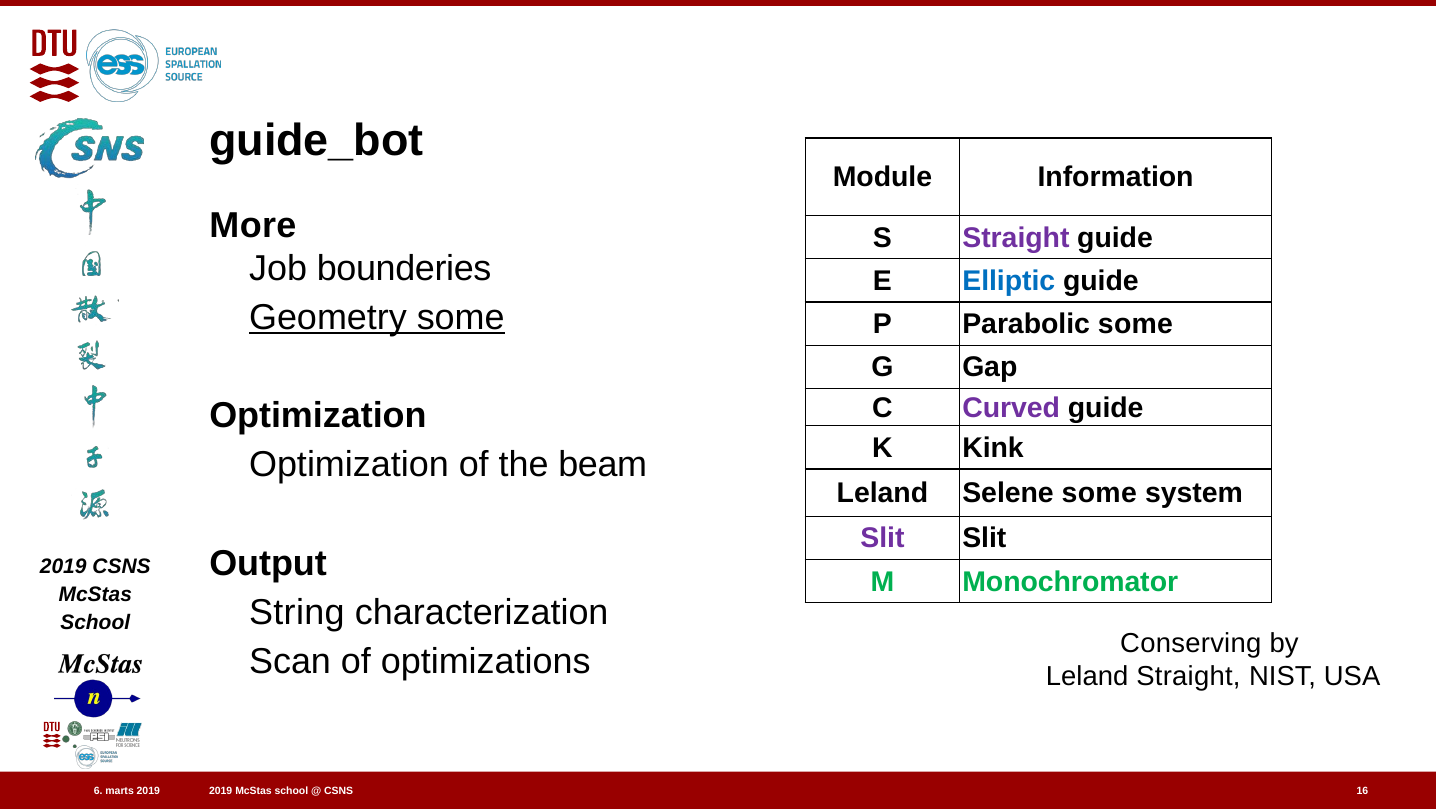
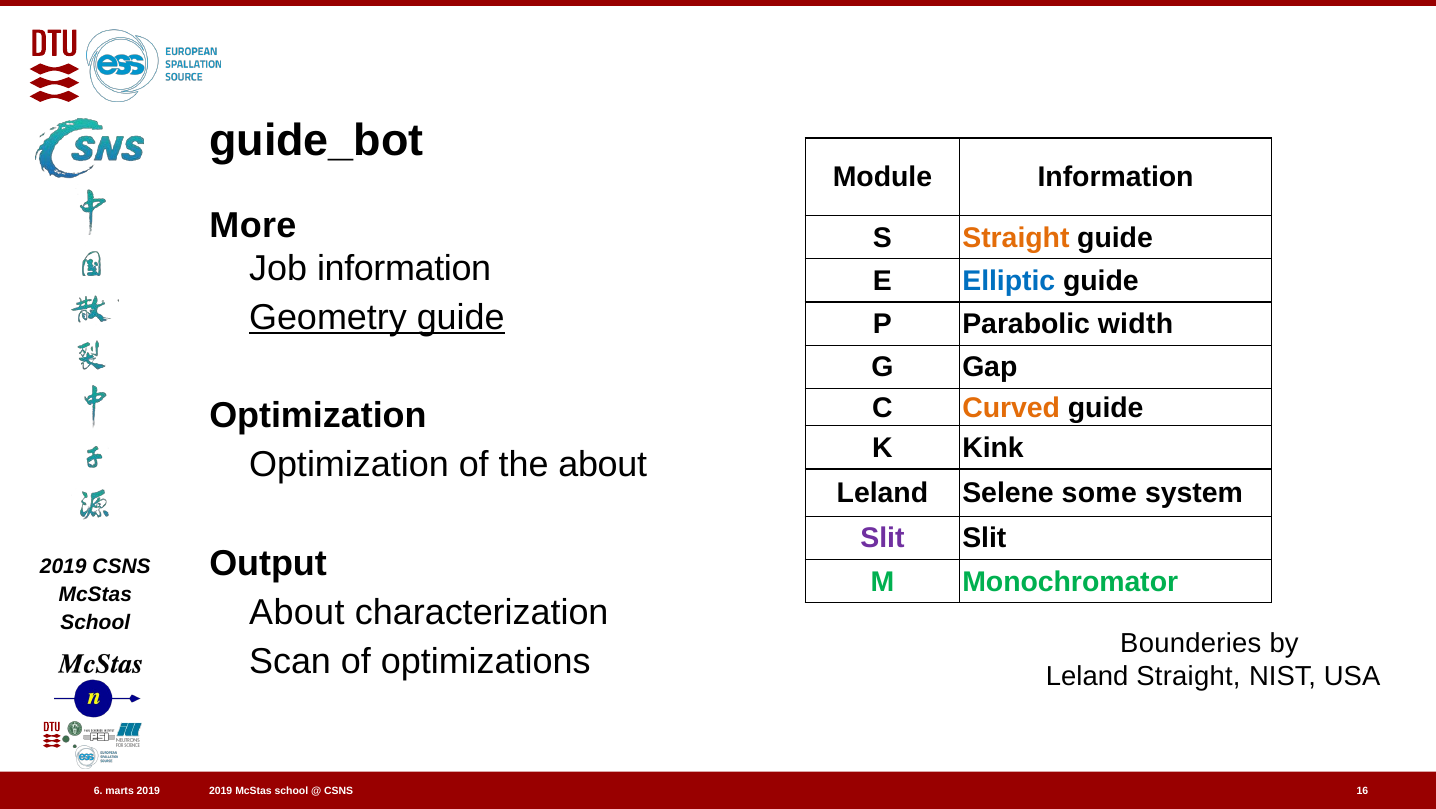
Straight colour: purple -> orange (1016, 238)
Job bounderies: bounderies -> information (404, 268)
Geometry some: some -> guide (461, 318)
Parabolic some: some -> width (1136, 324)
Curved colour: purple -> orange (1011, 407)
the beam: beam -> about (603, 465)
String: String -> About (297, 612)
Conserving: Conserving -> Bounderies (1191, 643)
